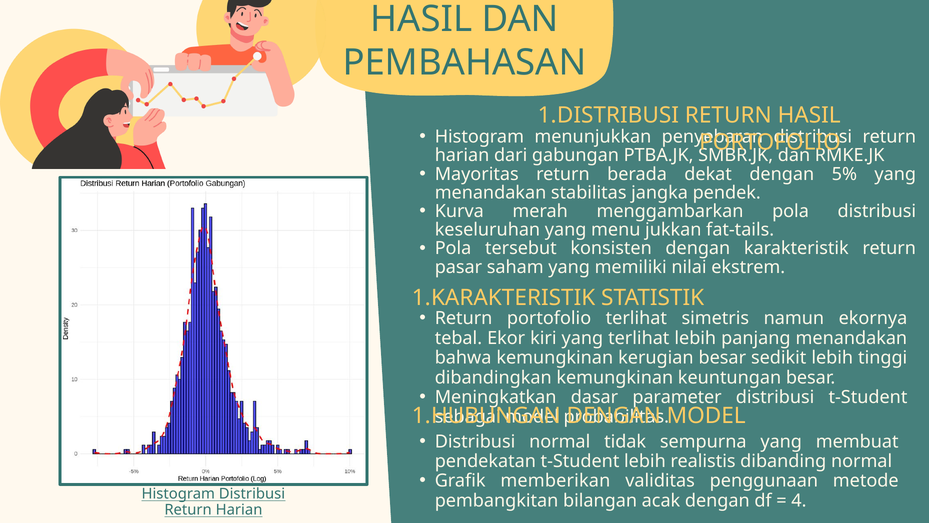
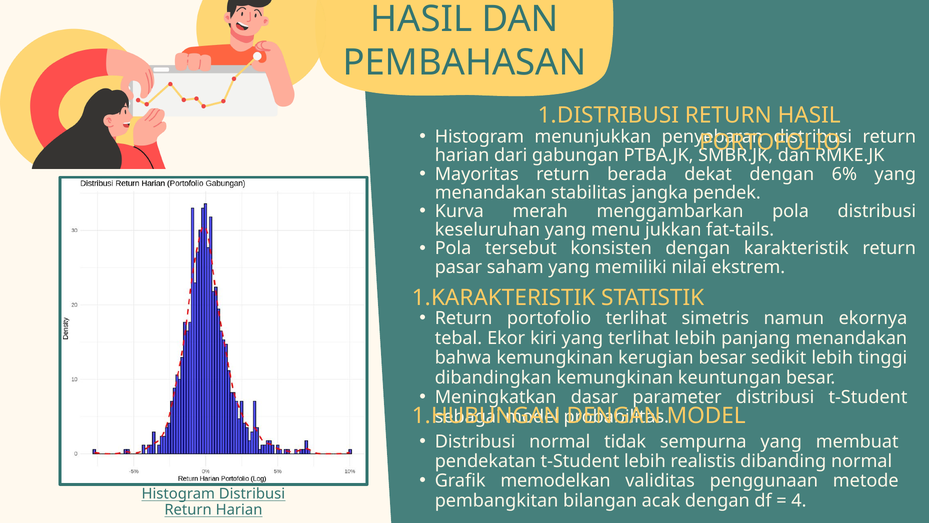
5%: 5% -> 6% (844, 174)
memberikan: memberikan -> memodelkan (556, 481)
